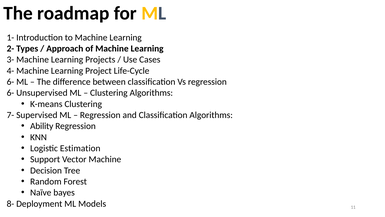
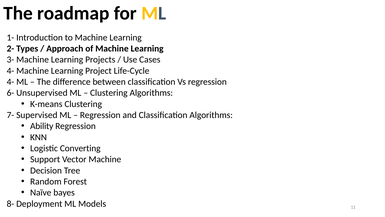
6-: 6- -> 4- (10, 82)
Estimation: Estimation -> Converting (80, 148)
